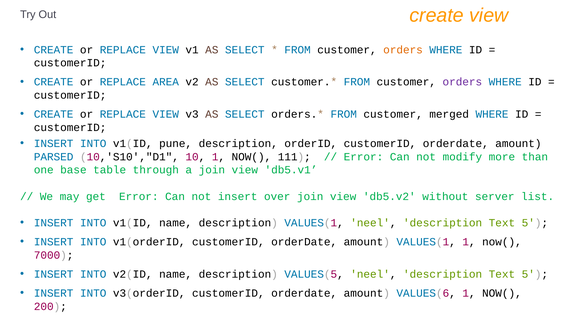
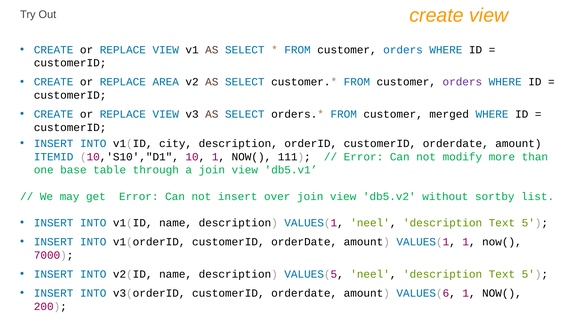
orders colour: orange -> blue (403, 50)
pune: pune -> city (176, 143)
PARSED: PARSED -> ITEMID (54, 157)
server: server -> sortby (495, 196)
